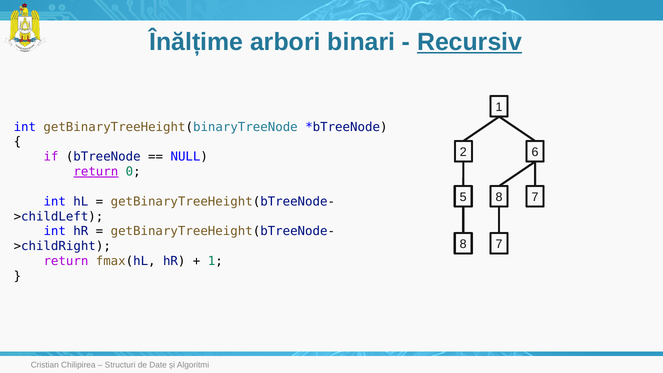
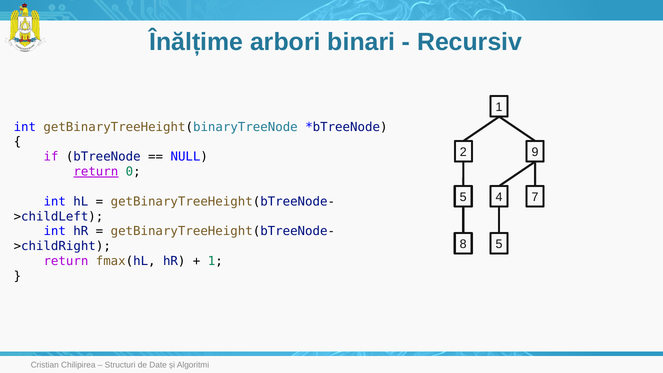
Recursiv underline: present -> none (470, 42)
6: 6 -> 9 (535, 152)
5 8: 8 -> 4 (499, 197)
7: 7 -> 5 (499, 244)
